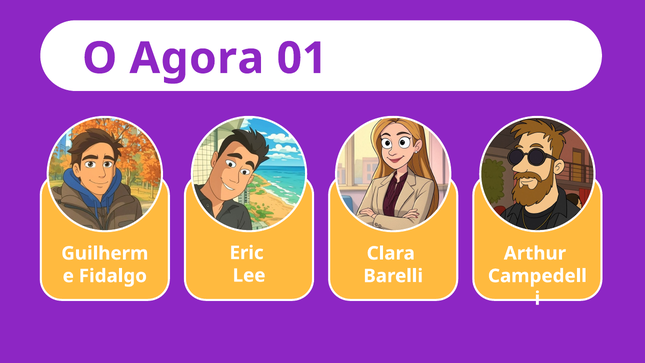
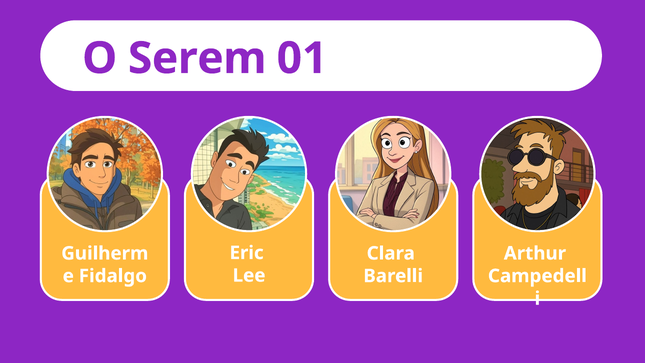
Agora: Agora -> Serem (197, 58)
